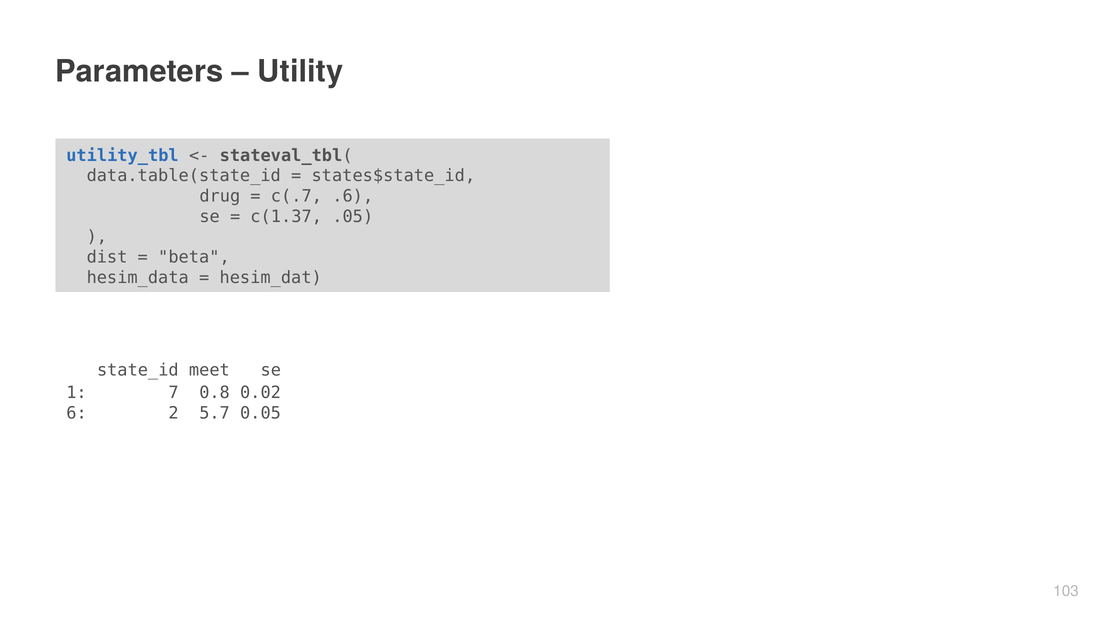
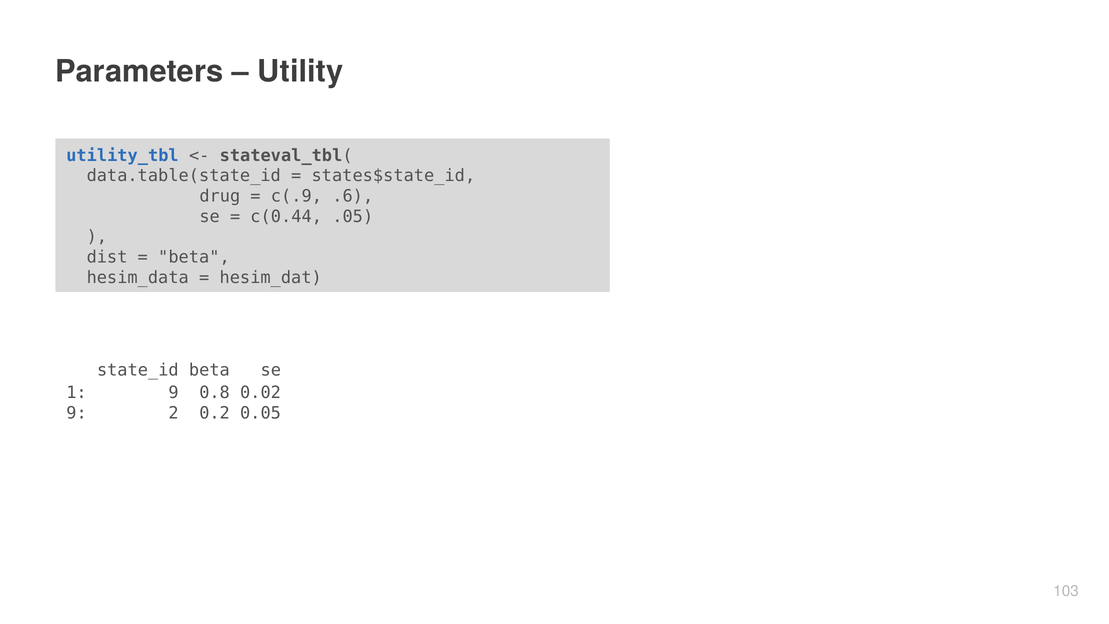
c(.7: c(.7 -> c(.9 (296, 196)
c(1.37: c(1.37 -> c(0.44 (286, 216)
state_id meet: meet -> beta (209, 370)
1 7: 7 -> 9 (174, 393)
6: 6 -> 9 (77, 413)
5.7: 5.7 -> 0.2 (215, 413)
